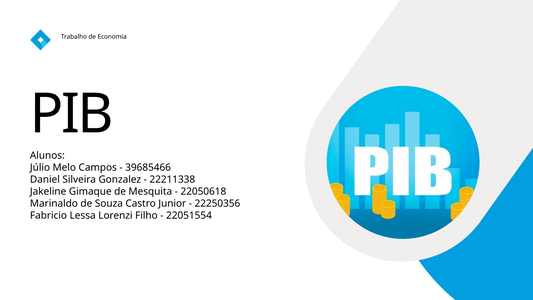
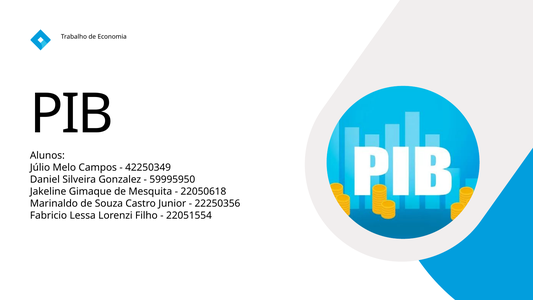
39685466: 39685466 -> 42250349 (148, 167)
22211338: 22211338 -> 59995950 (172, 179)
